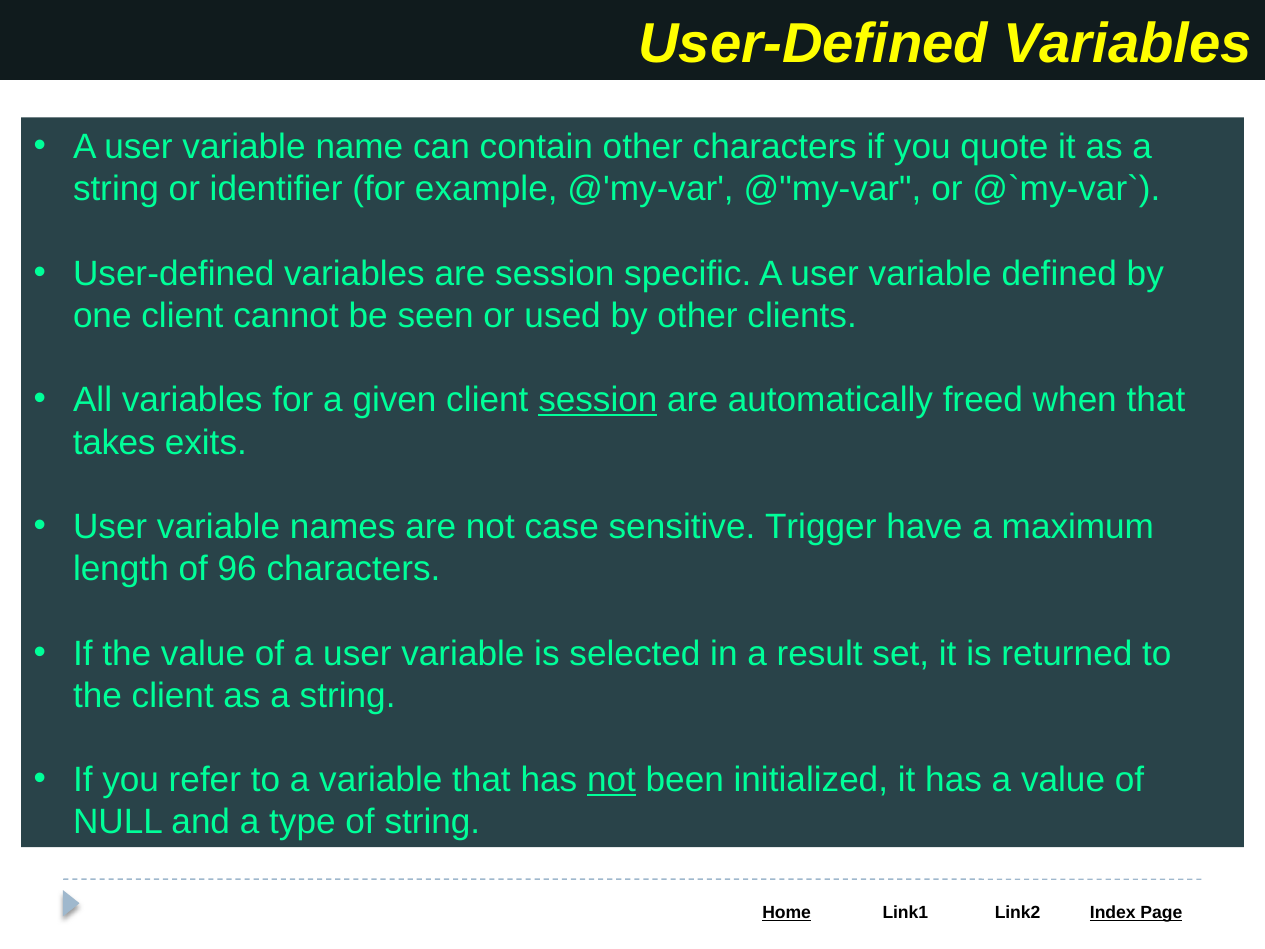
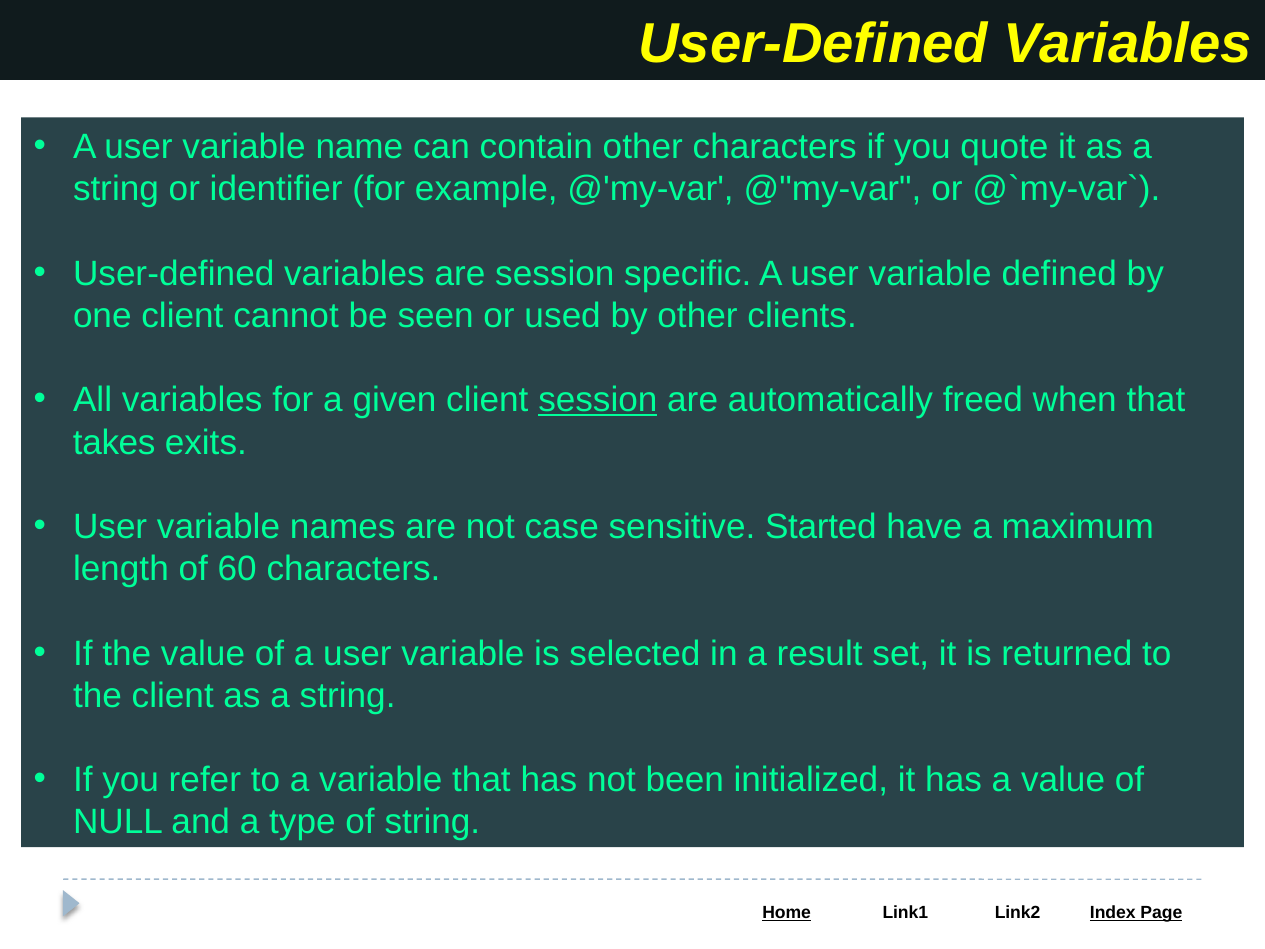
Trigger: Trigger -> Started (821, 527)
96: 96 -> 60 (237, 569)
not underline: present -> none (612, 780)
